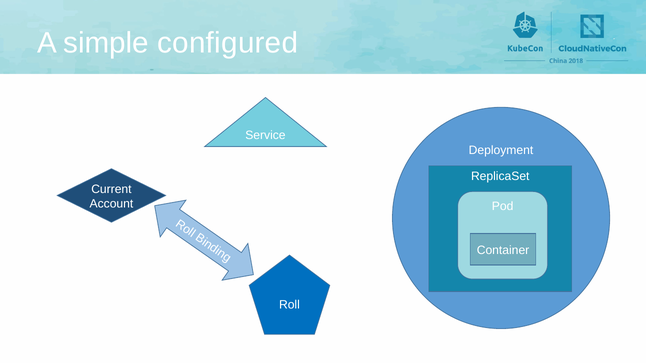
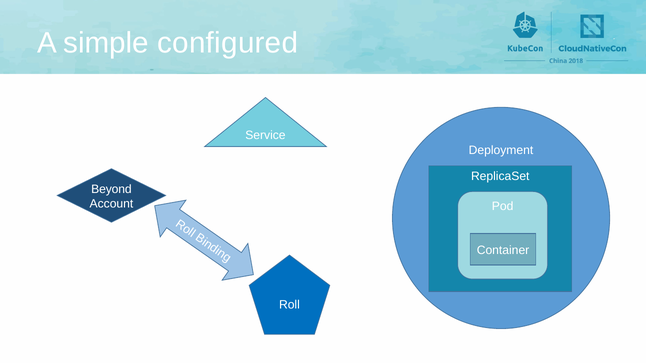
Current: Current -> Beyond (111, 189)
